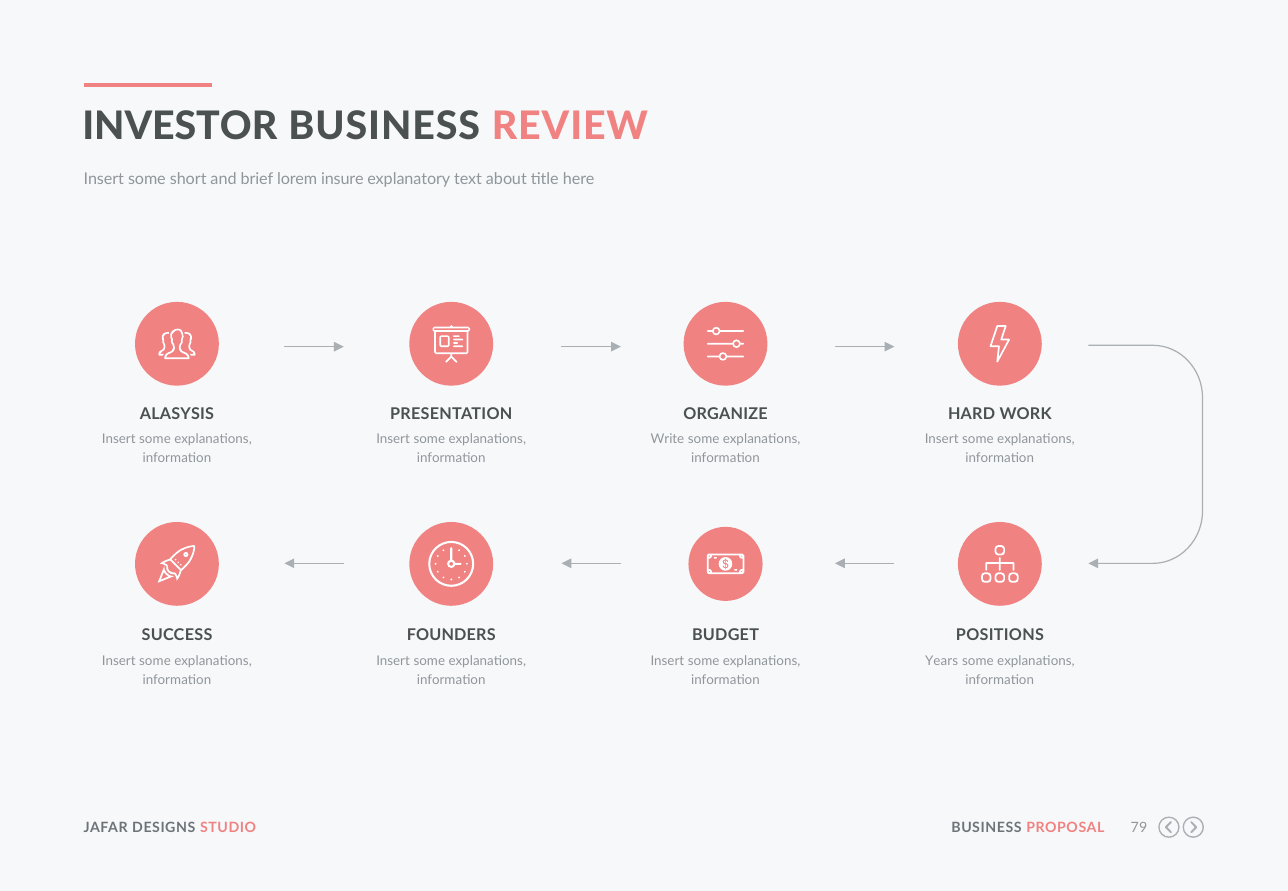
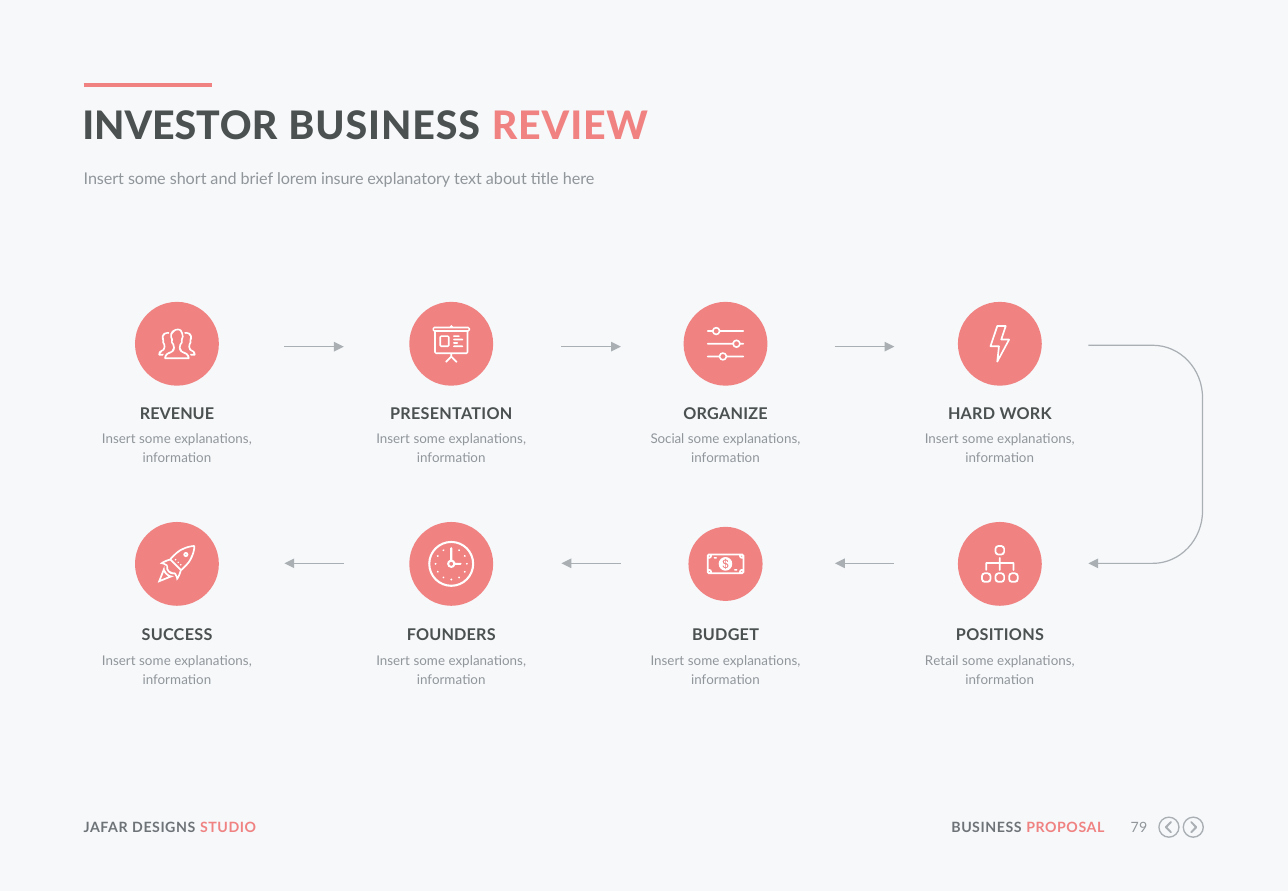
ALASYSIS: ALASYSIS -> REVENUE (177, 414)
Write: Write -> Social (667, 440)
Years: Years -> Retail (942, 661)
